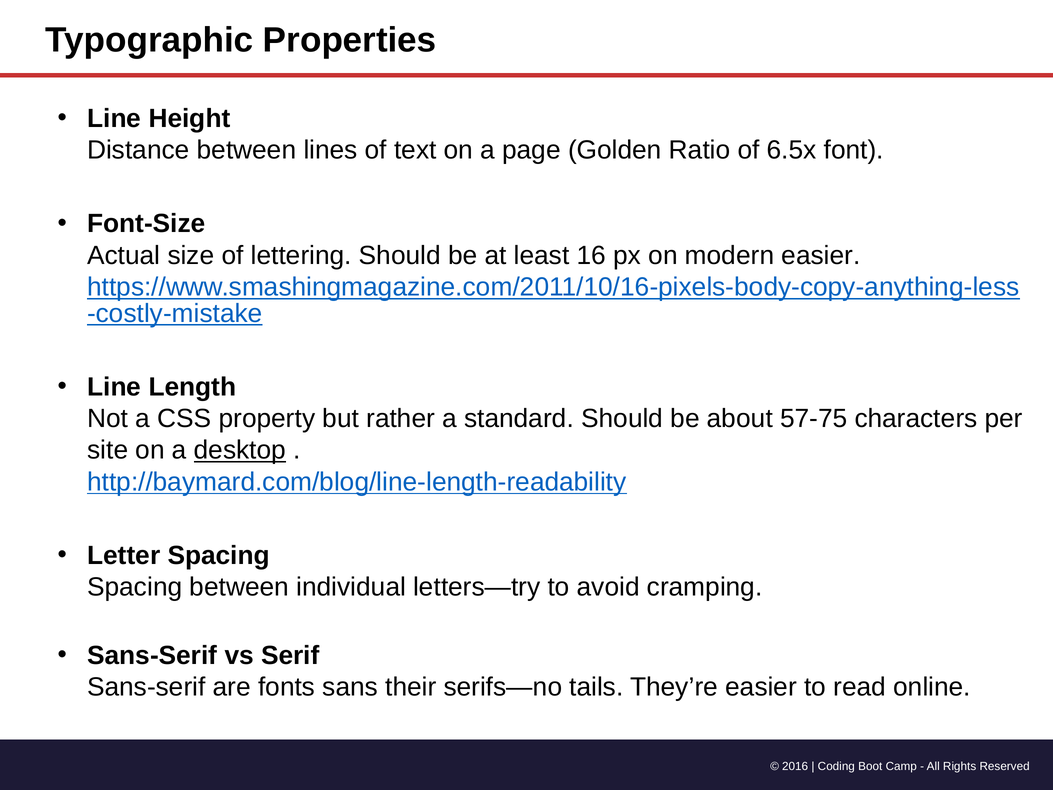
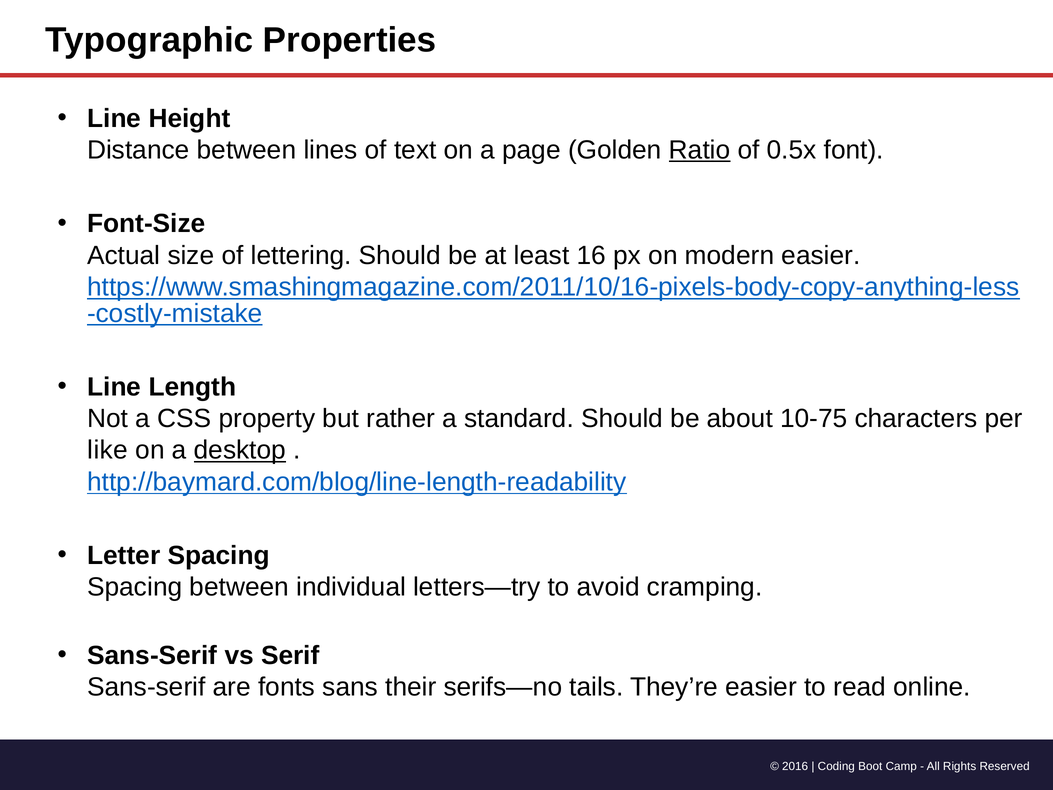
Ratio underline: none -> present (700, 150)
6.5x: 6.5x -> 0.5x (792, 150)
57-75: 57-75 -> 10-75 (814, 419)
site: site -> like (108, 450)
